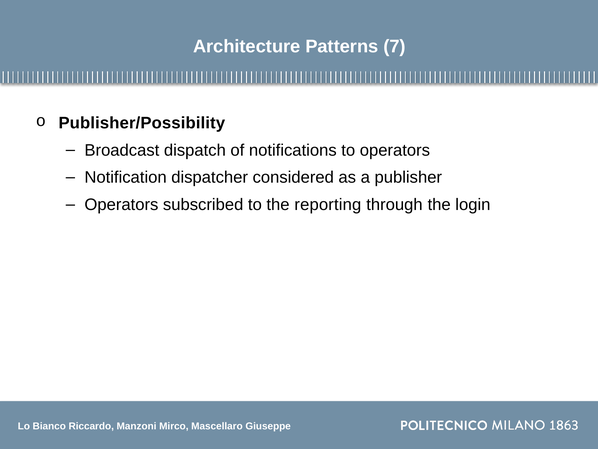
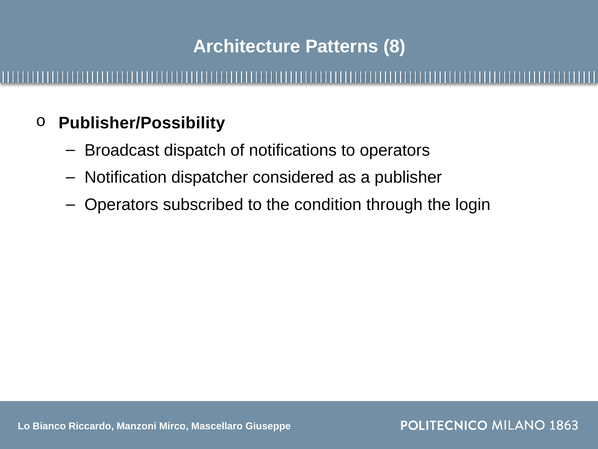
7: 7 -> 8 (394, 46)
reporting: reporting -> condition (328, 205)
